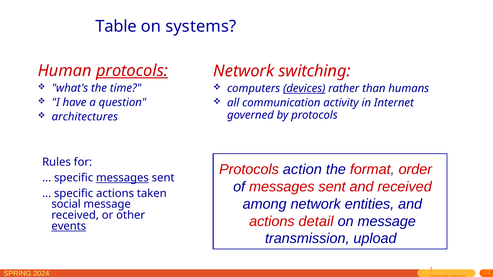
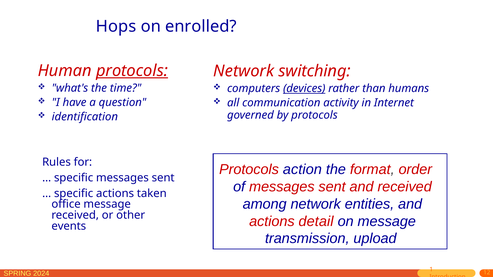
Table: Table -> Hops (116, 27)
systems: systems -> enrolled (201, 27)
architectures: architectures -> identification (85, 117)
messages underline: present -> none (122, 178)
social: social -> office (66, 204)
events underline: present -> none (69, 226)
